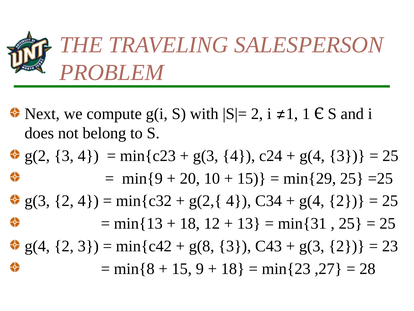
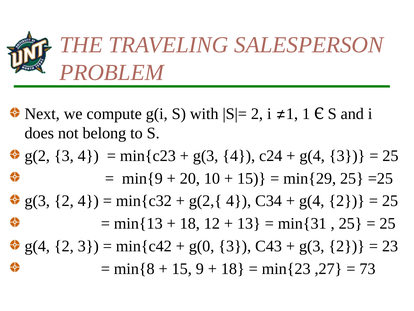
g(8: g(8 -> g(0 (202, 246)
28: 28 -> 73 (367, 268)
